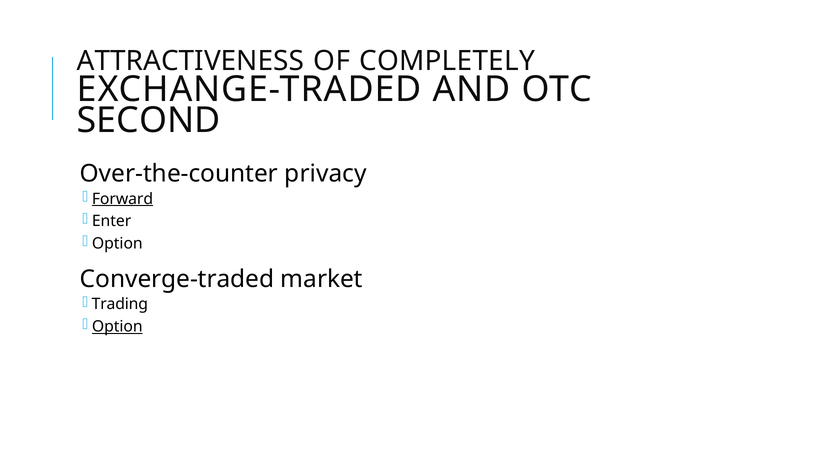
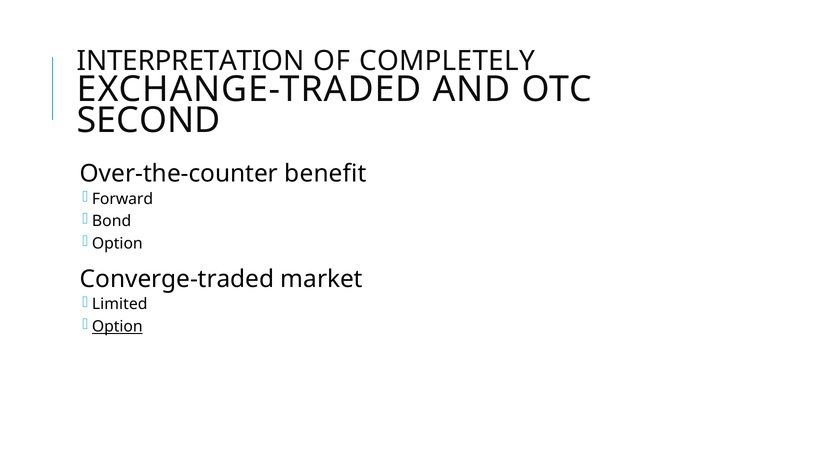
ATTRACTIVENESS: ATTRACTIVENESS -> INTERPRETATION (191, 61)
privacy: privacy -> benefit (325, 174)
Forward underline: present -> none (122, 199)
Enter: Enter -> Bond (112, 221)
Trading: Trading -> Limited (120, 304)
